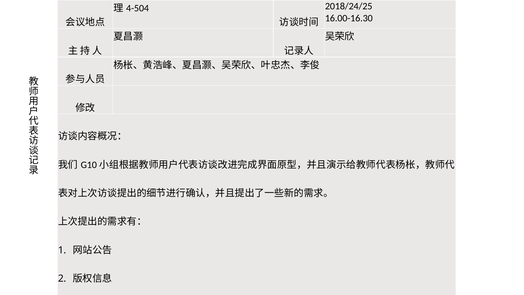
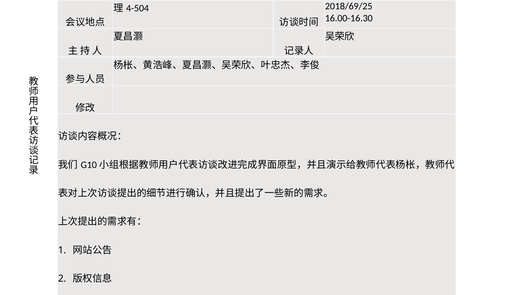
2018/24/25: 2018/24/25 -> 2018/69/25 (349, 6)
